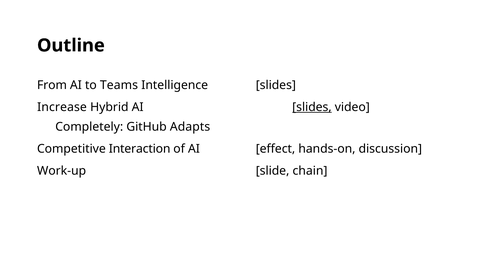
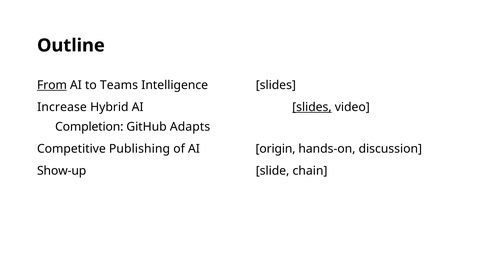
From underline: none -> present (52, 85)
Completely: Completely -> Completion (89, 127)
Interaction: Interaction -> Publishing (139, 149)
effect: effect -> origin (276, 149)
Work-up: Work-up -> Show-up (62, 171)
